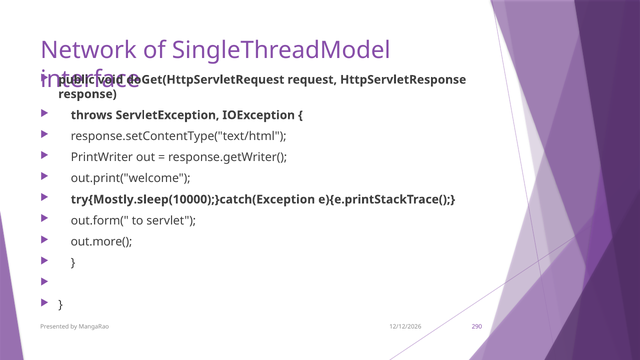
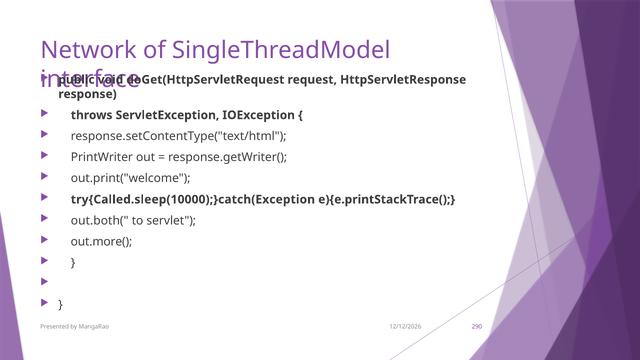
try{Mostly.sleep(10000);}catch(Exception: try{Mostly.sleep(10000);}catch(Exception -> try{Called.sleep(10000);}catch(Exception (193, 199)
out.form(: out.form( -> out.both( (100, 221)
